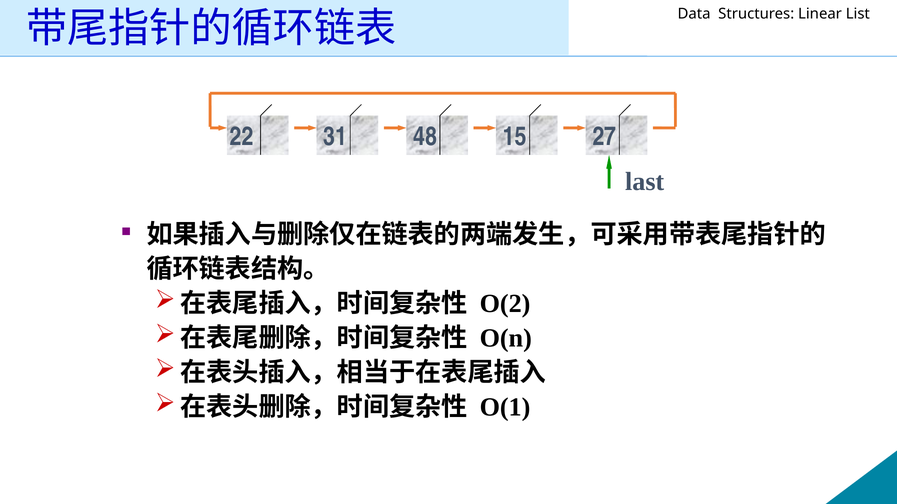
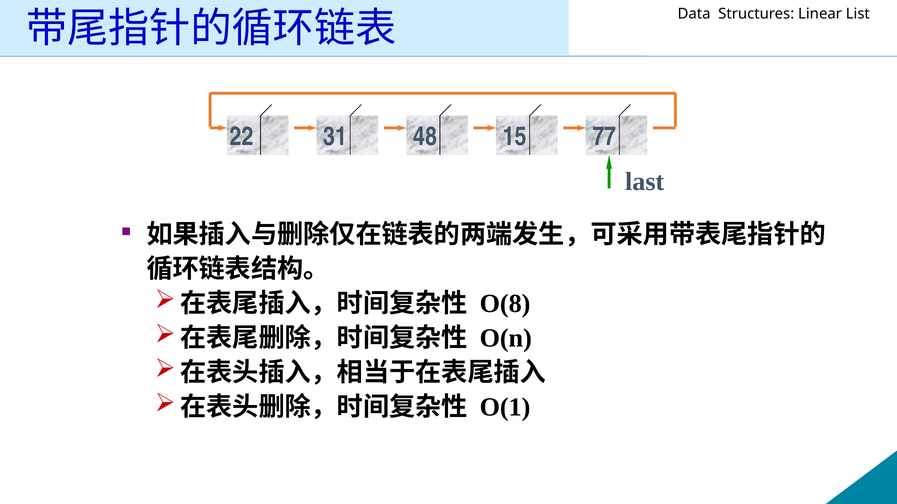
27: 27 -> 77 (604, 137)
O(2: O(2 -> O(8 (505, 304)
